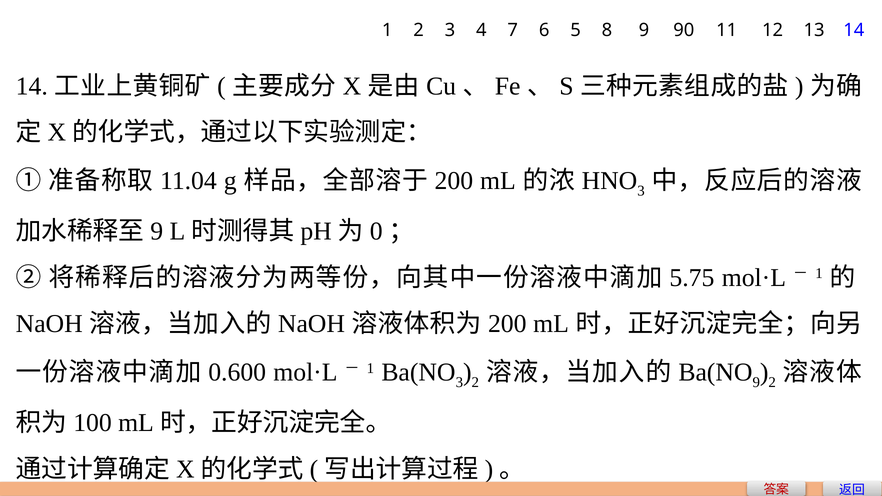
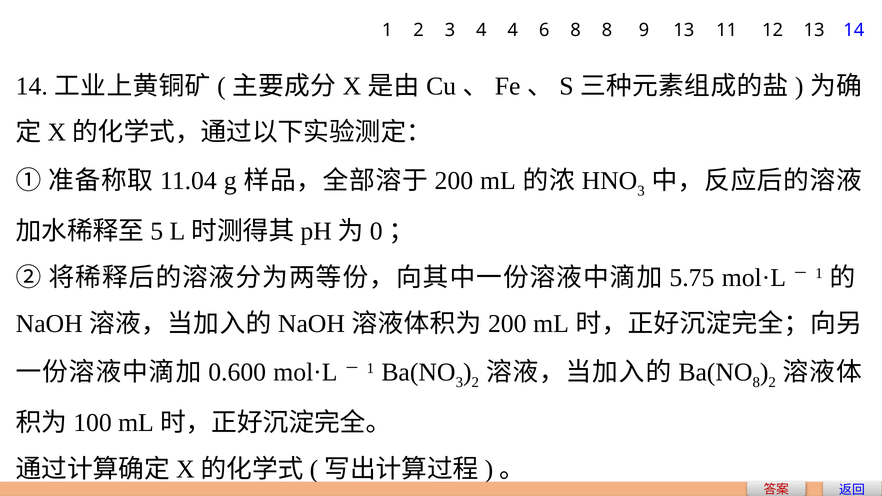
4 7: 7 -> 4 (513, 30)
6 5: 5 -> 8 (576, 30)
9 90: 90 -> 13 (684, 30)
9: 9 -> 5 (157, 231)
9: 9 -> 8 (756, 383)
